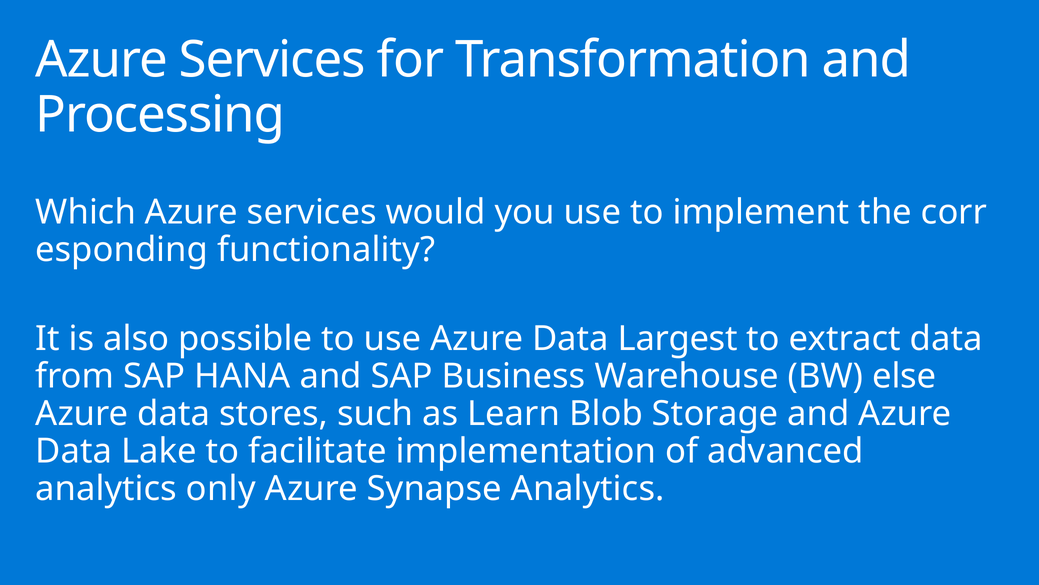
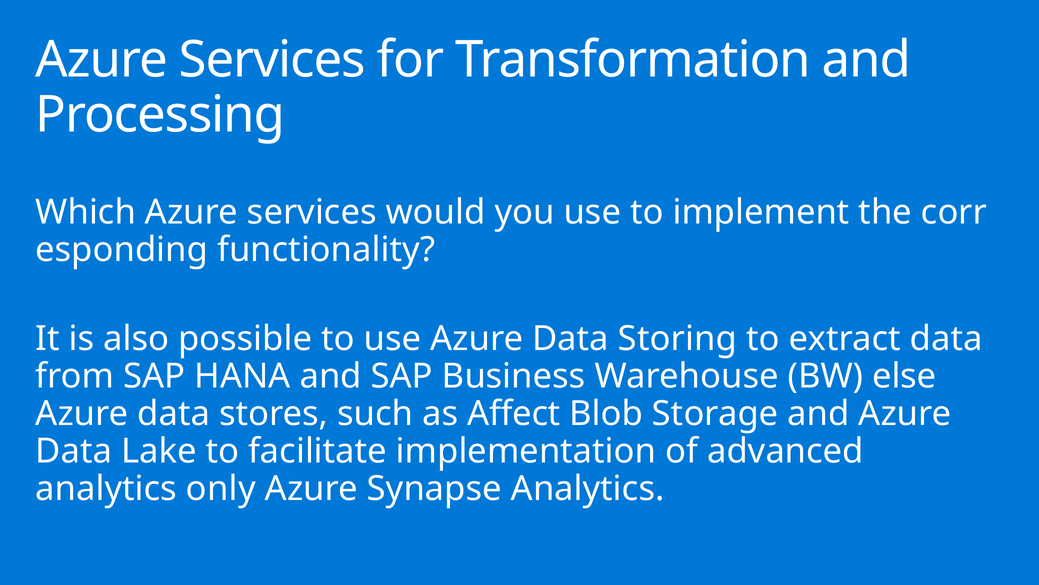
Largest: Largest -> Storing (678, 338)
Learn: Learn -> Affect (514, 413)
